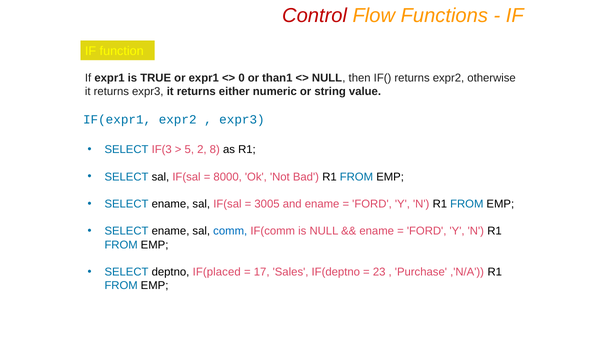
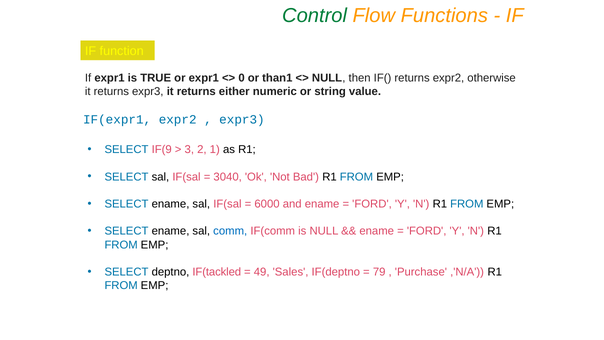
Control colour: red -> green (315, 16)
IF(3: IF(3 -> IF(9 (162, 149)
5: 5 -> 3 (189, 149)
8: 8 -> 1 (215, 149)
8000: 8000 -> 3040 (228, 177)
3005: 3005 -> 6000 (267, 204)
IF(placed: IF(placed -> IF(tackled (217, 272)
17: 17 -> 49 (262, 272)
23: 23 -> 79 (379, 272)
